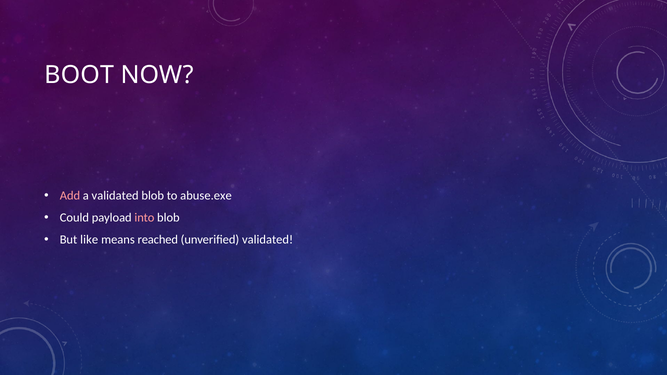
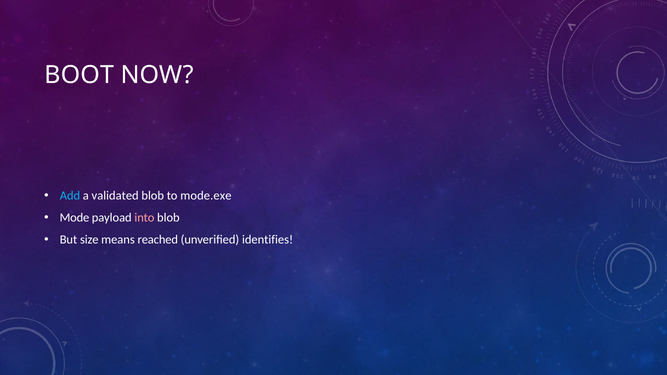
Add colour: pink -> light blue (70, 196)
abuse.exe: abuse.exe -> mode.exe (206, 196)
Could: Could -> Mode (74, 218)
like: like -> size (89, 240)
unverified validated: validated -> identifies (268, 240)
